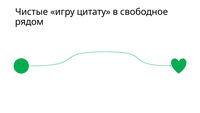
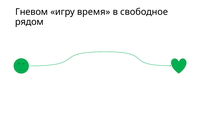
Чистые: Чистые -> Гневом (32, 12)
цитату: цитату -> время (94, 12)
